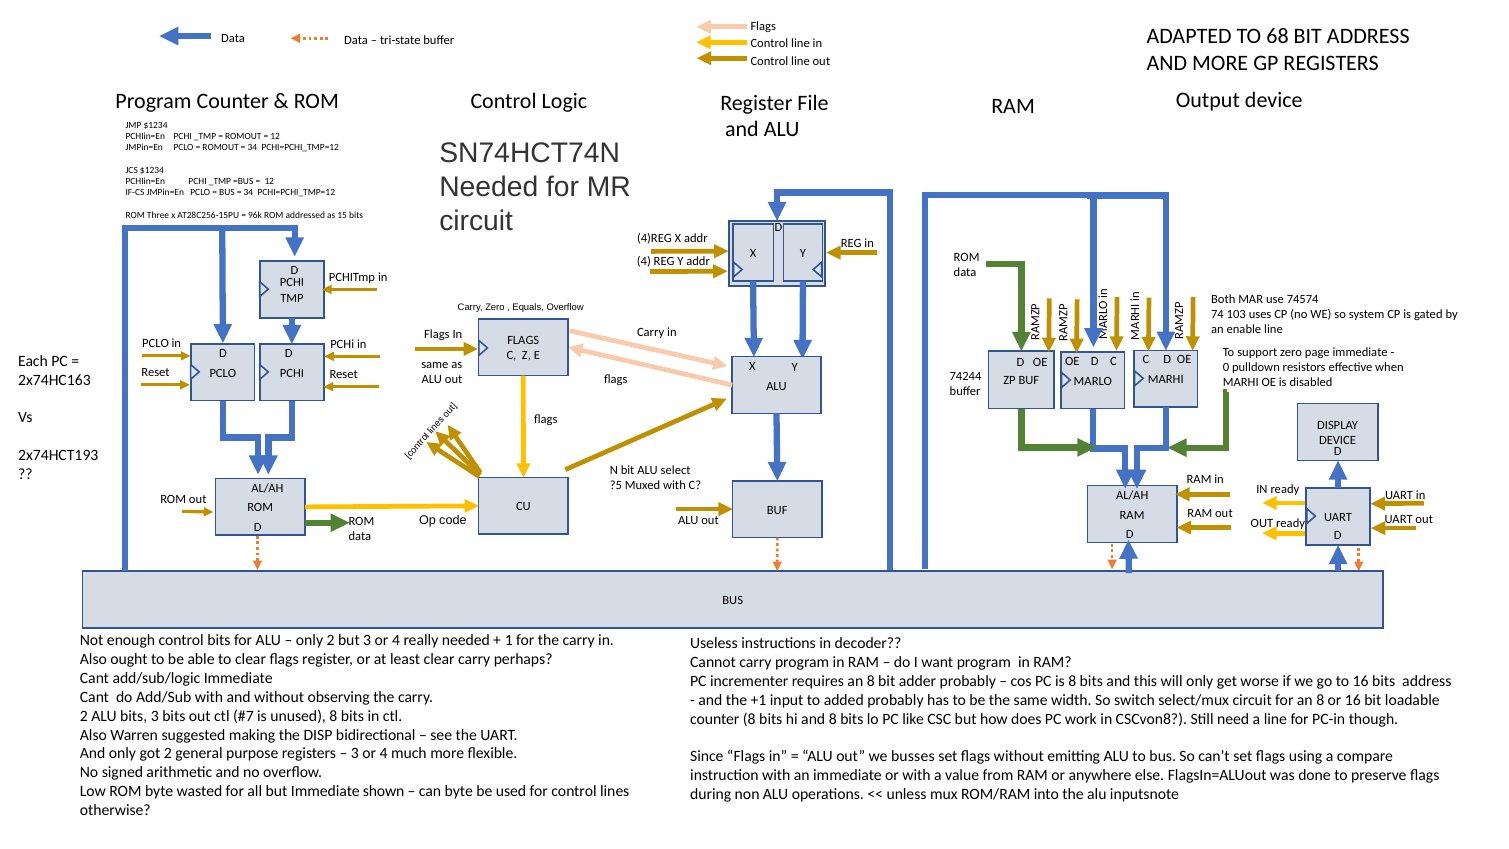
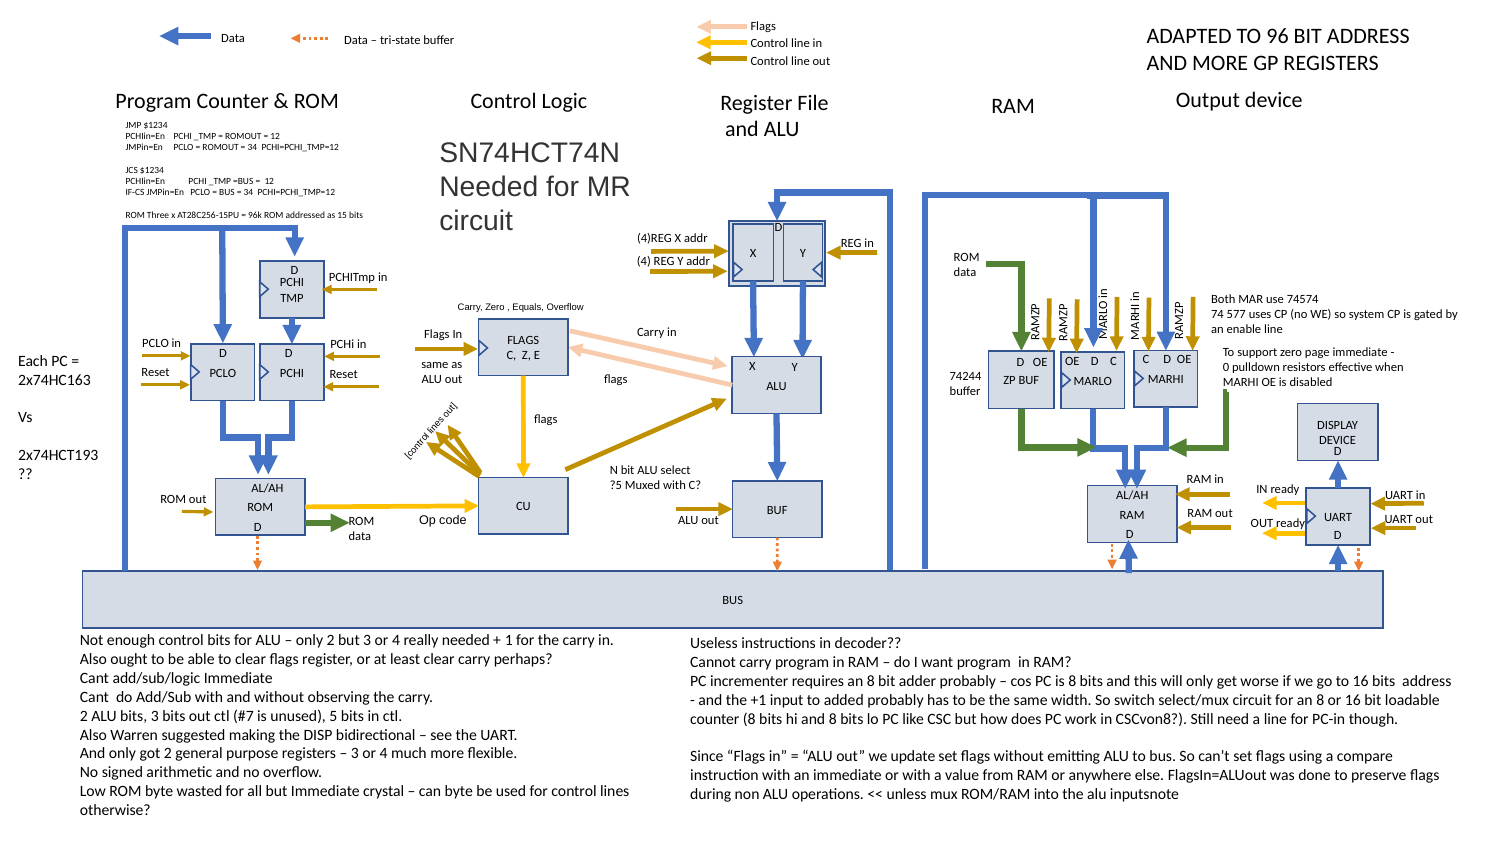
68: 68 -> 96 (1277, 36)
103: 103 -> 577 (1236, 314)
unused 8: 8 -> 5 (333, 716)
busses: busses -> update (913, 757)
shown: shown -> crystal (384, 791)
